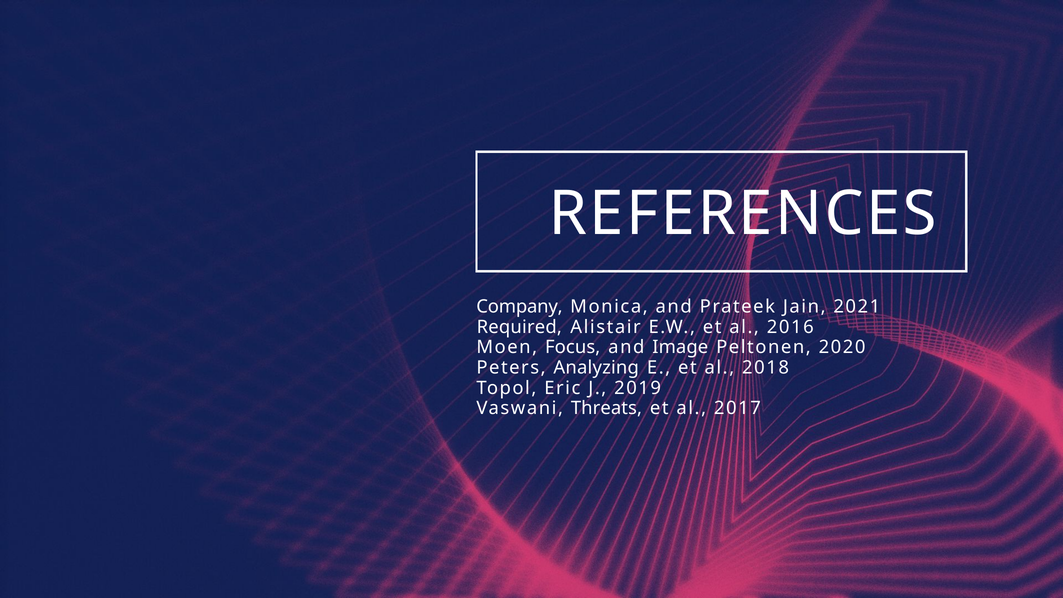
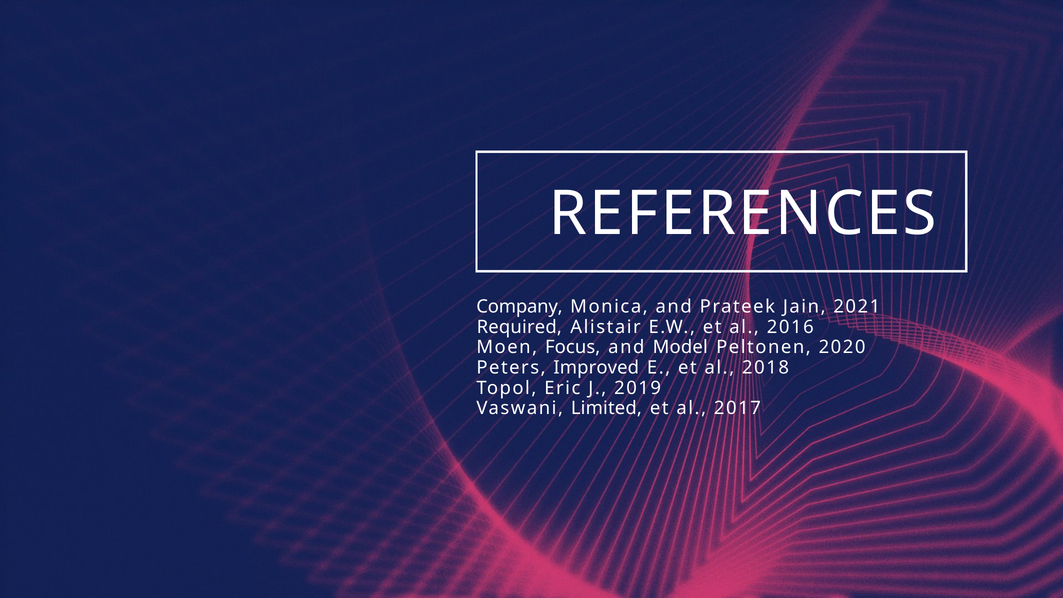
Image: Image -> Model (680, 347)
Analyzing: Analyzing -> Improved (596, 368)
Threats: Threats -> Limited (606, 408)
